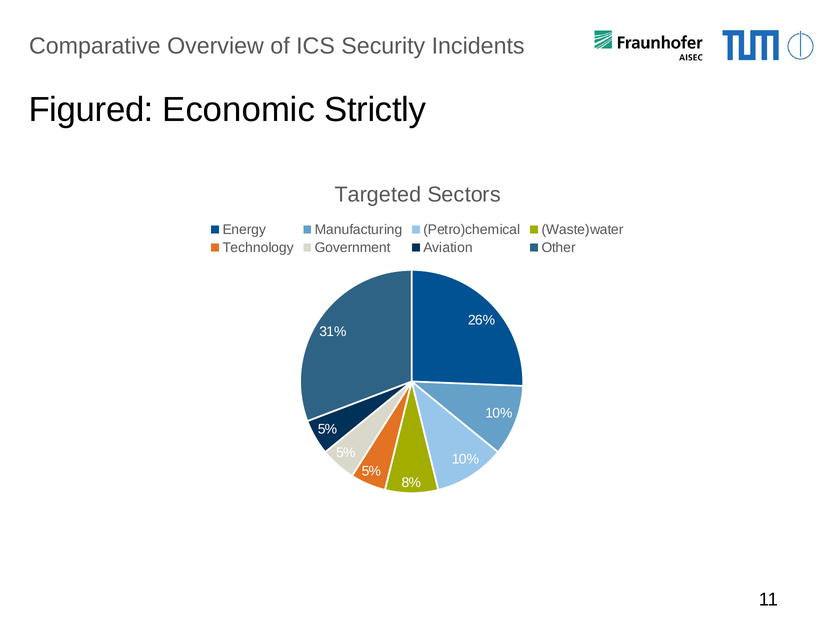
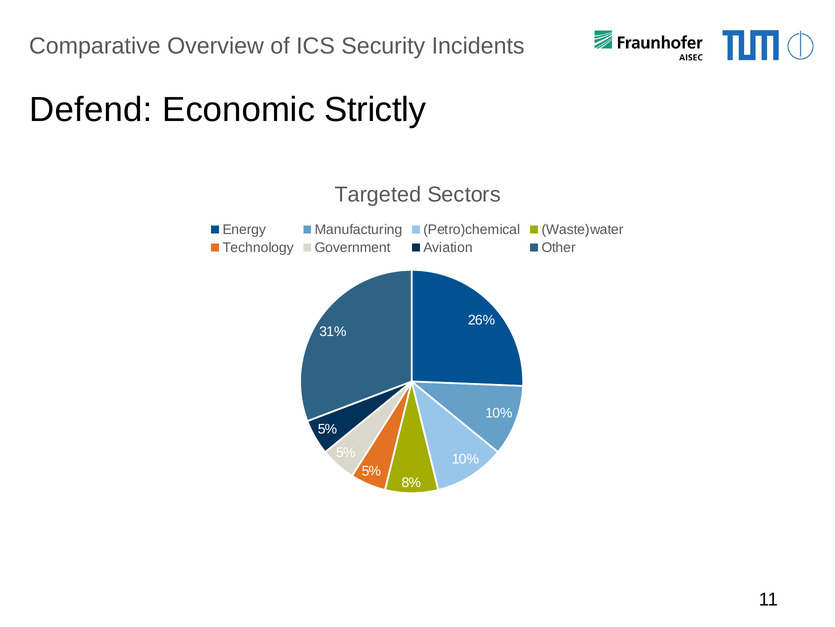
Figured: Figured -> Defend (91, 109)
